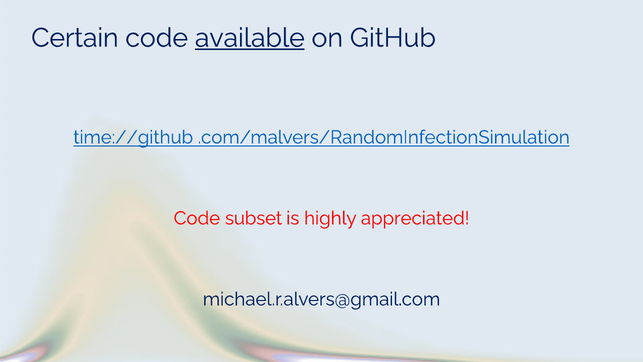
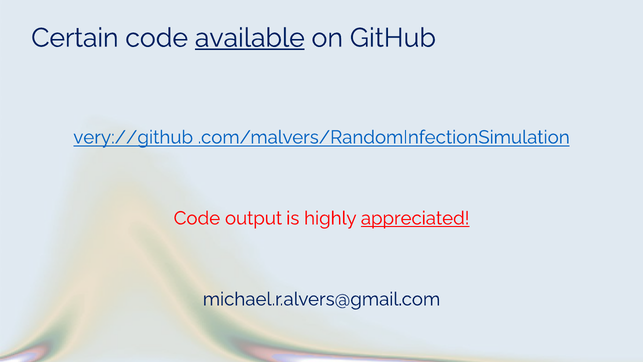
time://github: time://github -> very://github (133, 137)
subset: subset -> output (254, 218)
appreciated underline: none -> present (415, 218)
